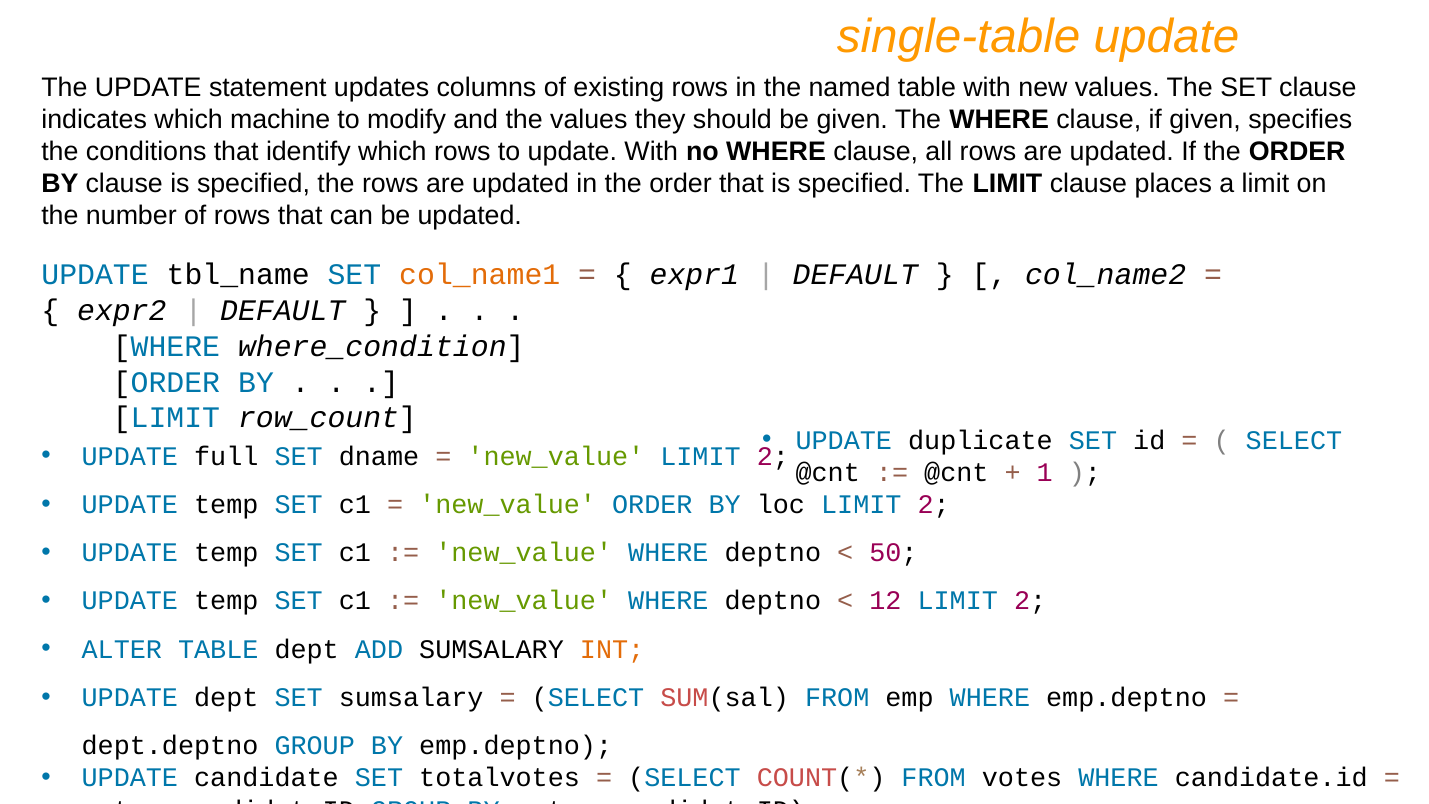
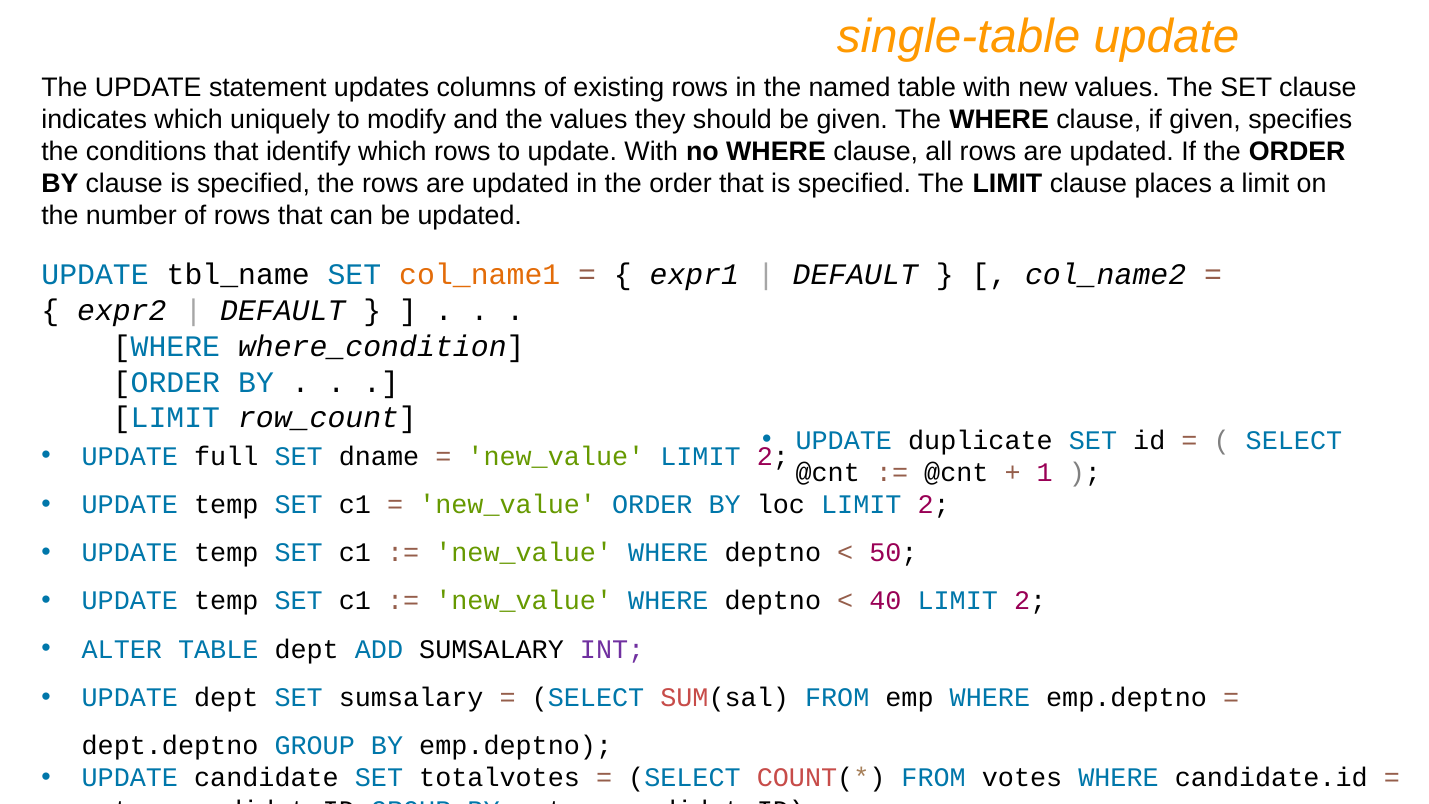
machine: machine -> uniquely (280, 120)
12: 12 -> 40 (885, 601)
INT colour: orange -> purple (612, 649)
